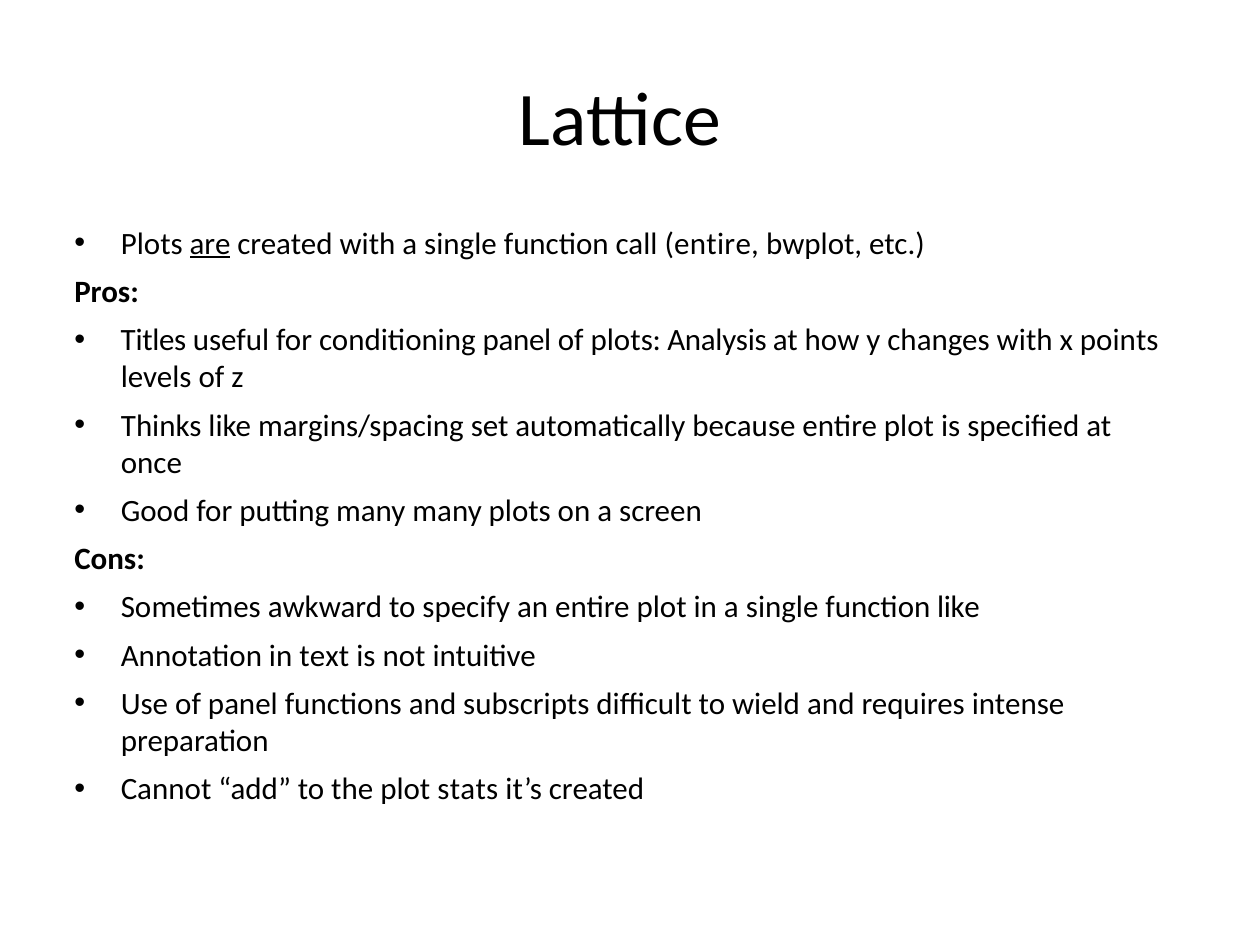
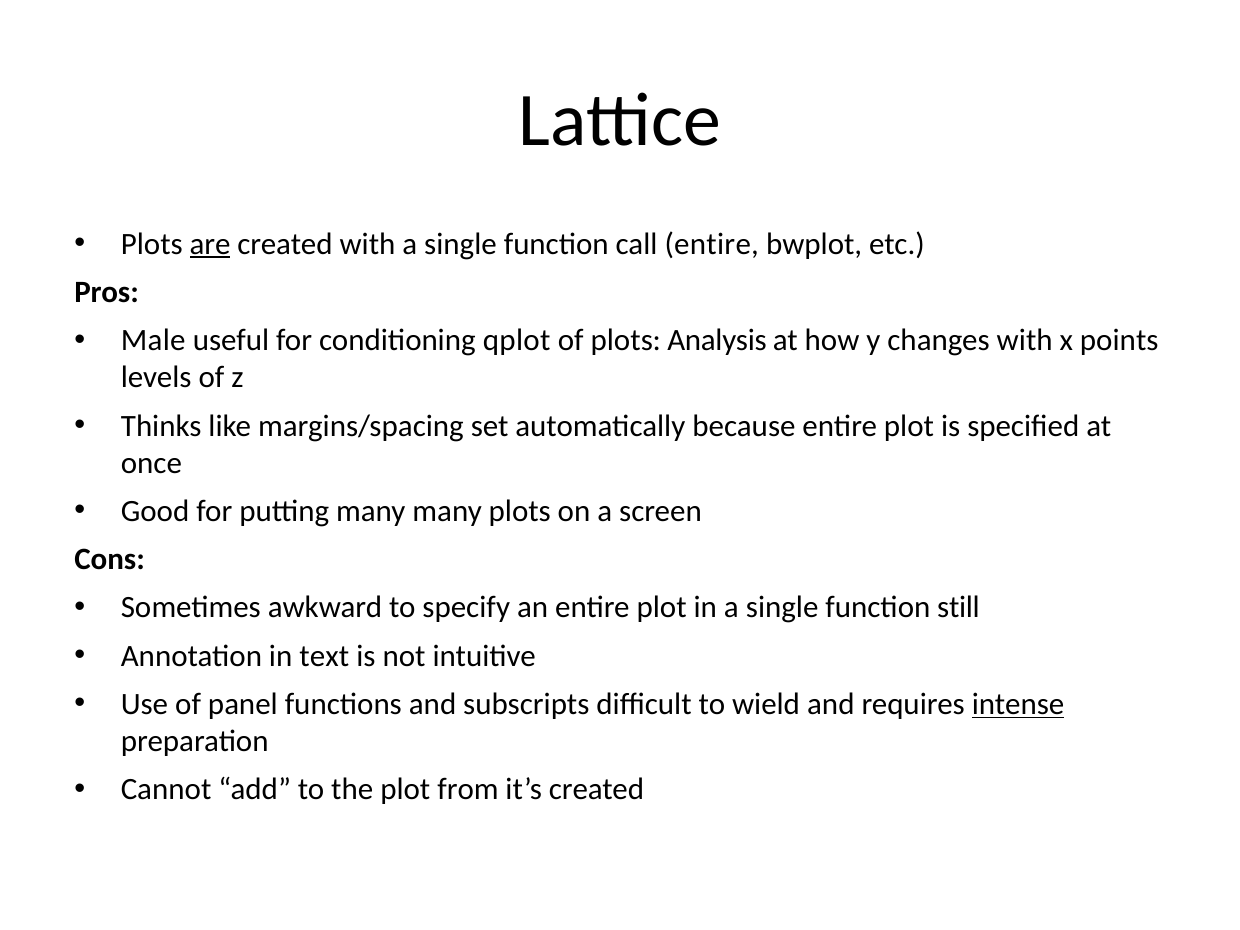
Titles: Titles -> Male (153, 340)
conditioning panel: panel -> qplot (517, 340)
function like: like -> still (958, 608)
intense underline: none -> present (1018, 704)
stats: stats -> from (468, 790)
